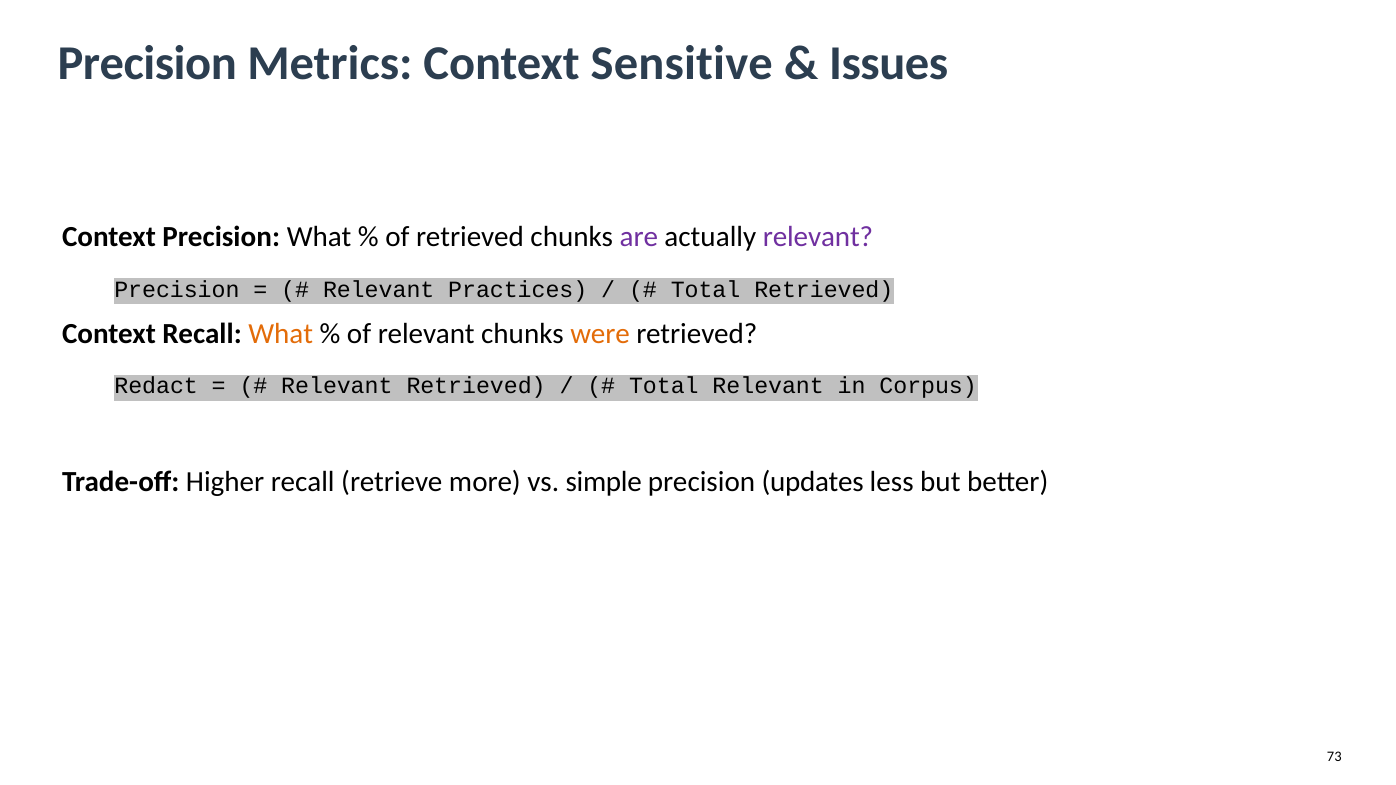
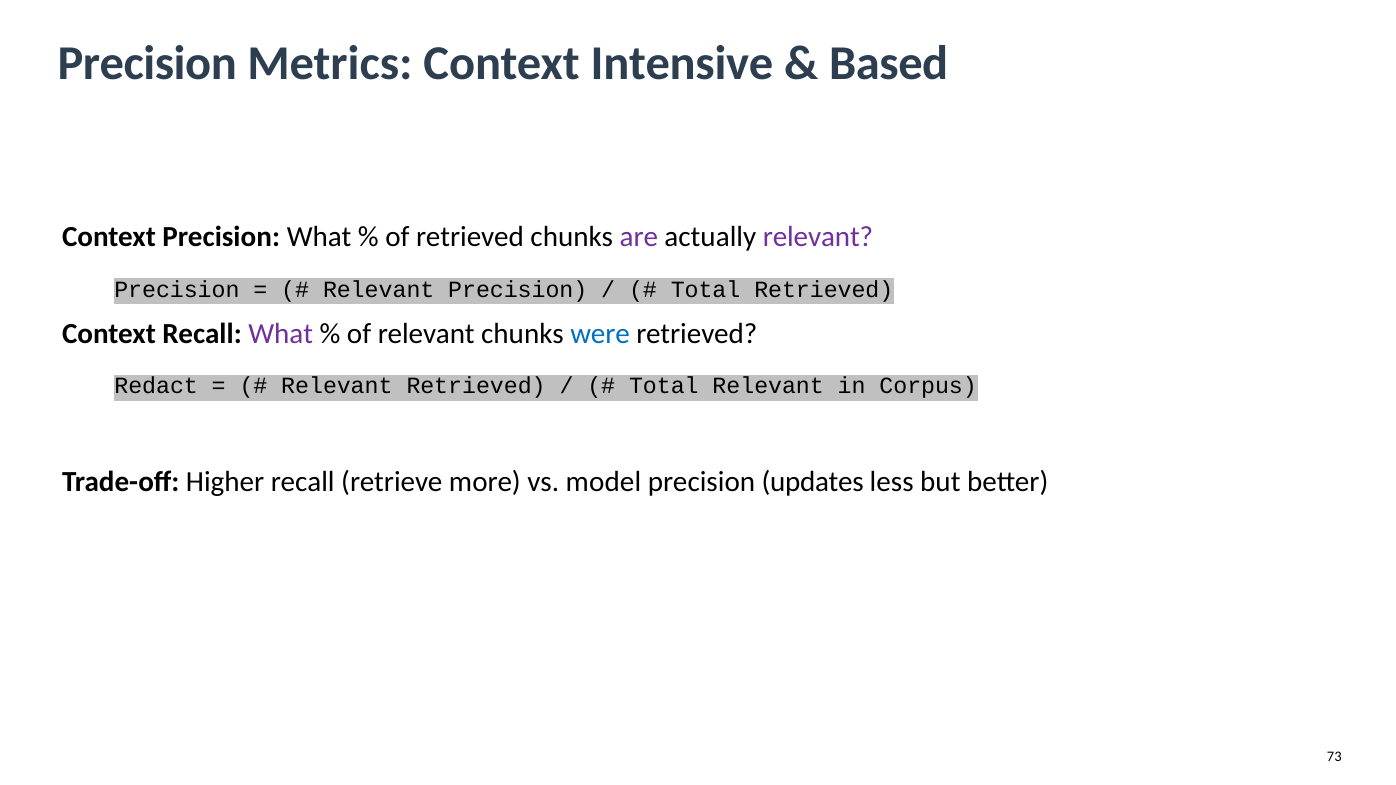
Sensitive: Sensitive -> Intensive (682, 64)
Issues: Issues -> Based (889, 64)
Practices: Practices -> Precision (518, 290)
What colour: orange -> purple (281, 334)
were colour: orange -> blue (600, 334)
simple: simple -> model (603, 482)
